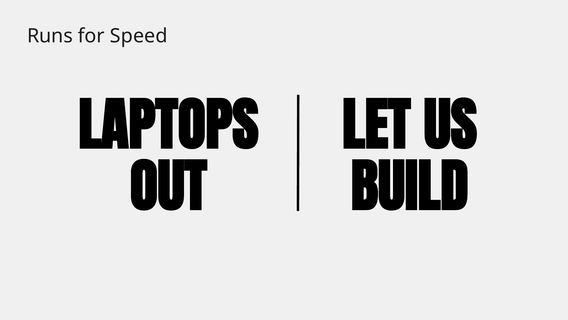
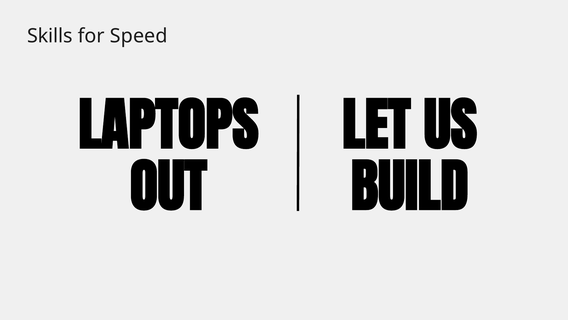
Runs: Runs -> Skills (50, 36)
